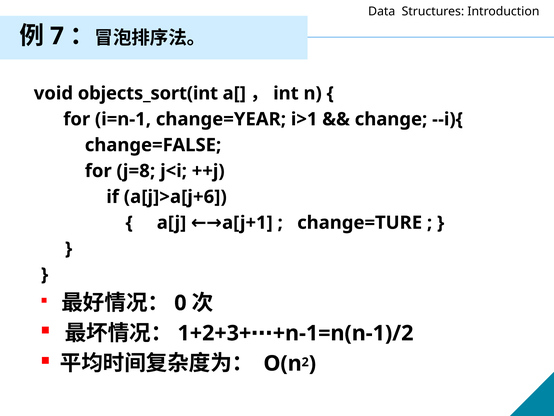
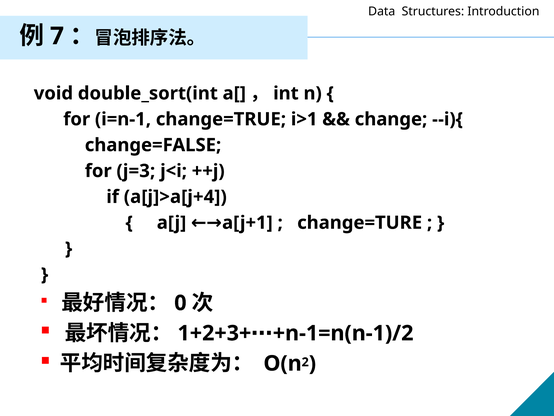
objects_sort(int: objects_sort(int -> double_sort(int (148, 93)
change=YEAR: change=YEAR -> change=TRUE (221, 119)
j=8: j=8 -> j=3 (136, 171)
a[j]>a[j+6: a[j]>a[j+6 -> a[j]>a[j+4 (175, 197)
